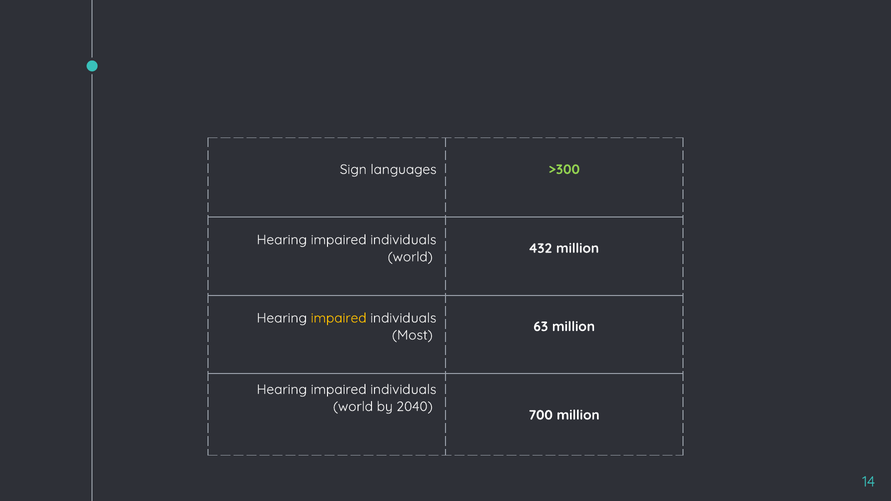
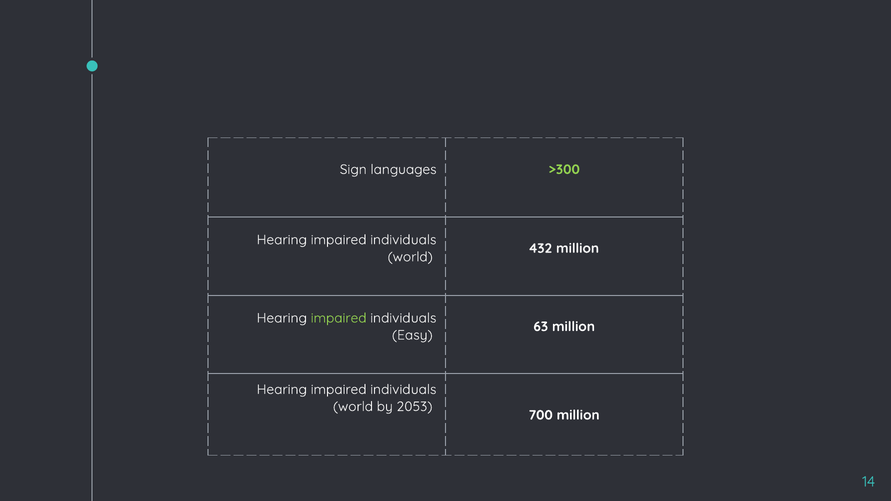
impaired colour: yellow -> light green (339, 318)
Most: Most -> Easy (412, 335)
2040: 2040 -> 2053 (415, 407)
